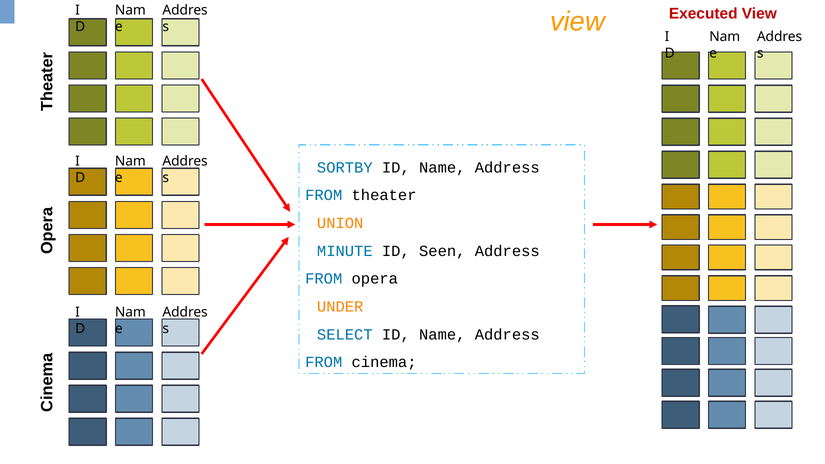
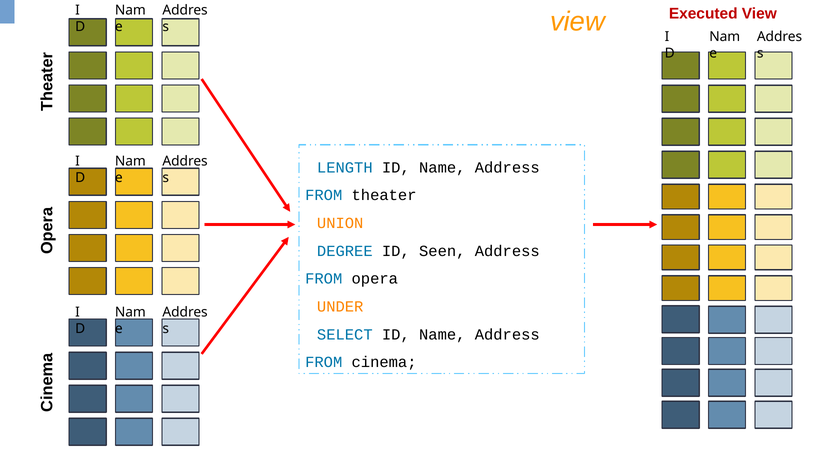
SORTBY: SORTBY -> LENGTH (345, 167)
MINUTE: MINUTE -> DEGREE (345, 251)
